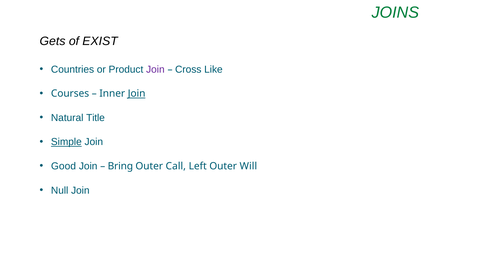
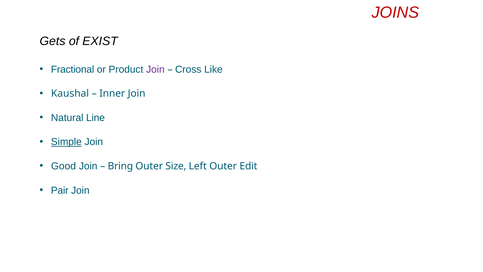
JOINS colour: green -> red (395, 13)
Countries: Countries -> Fractional (73, 69)
Courses: Courses -> Kaushal (70, 94)
Join underline: present -> none (137, 94)
Title: Title -> Line (96, 118)
Call: Call -> Size (176, 166)
Will: Will -> Edit (248, 166)
Null: Null -> Pair (60, 190)
